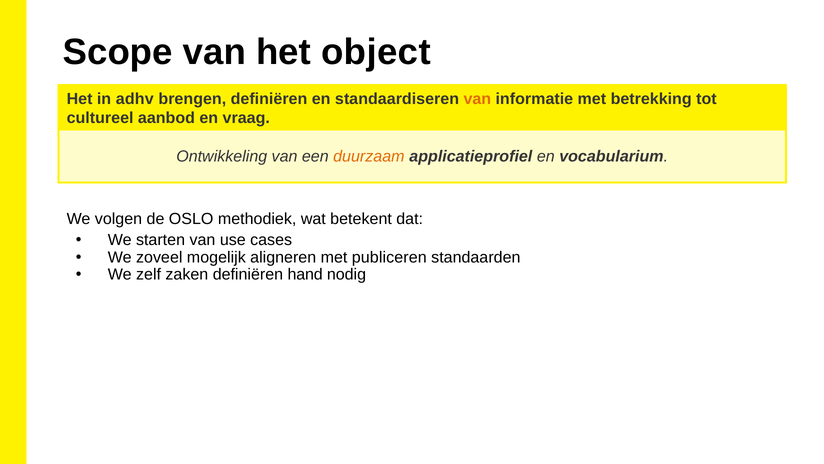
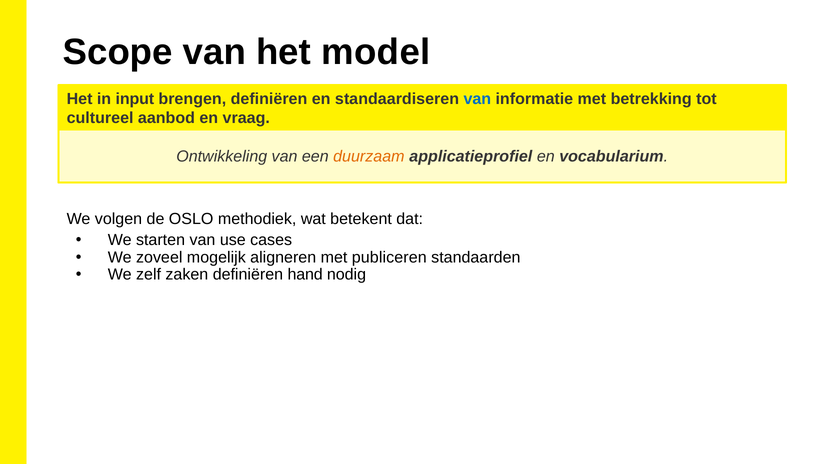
object: object -> model (376, 52)
adhv: adhv -> input (135, 99)
van colour: orange -> blue (477, 99)
